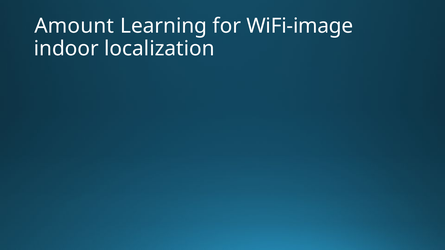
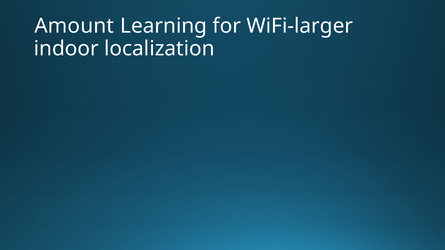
WiFi-image: WiFi-image -> WiFi-larger (300, 26)
